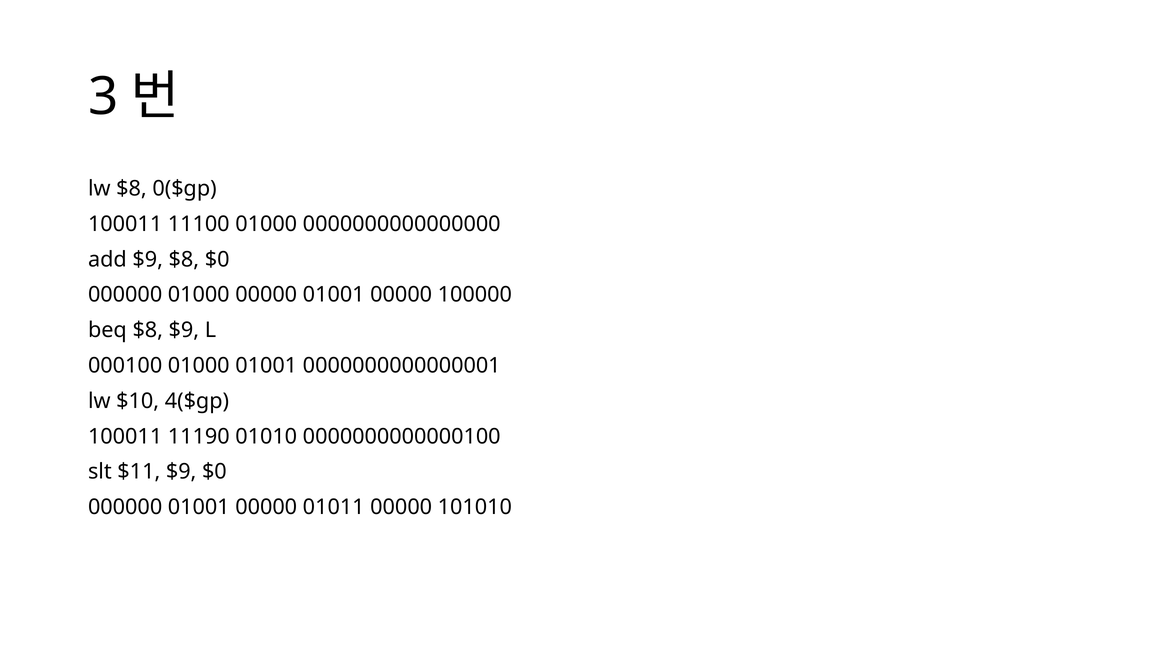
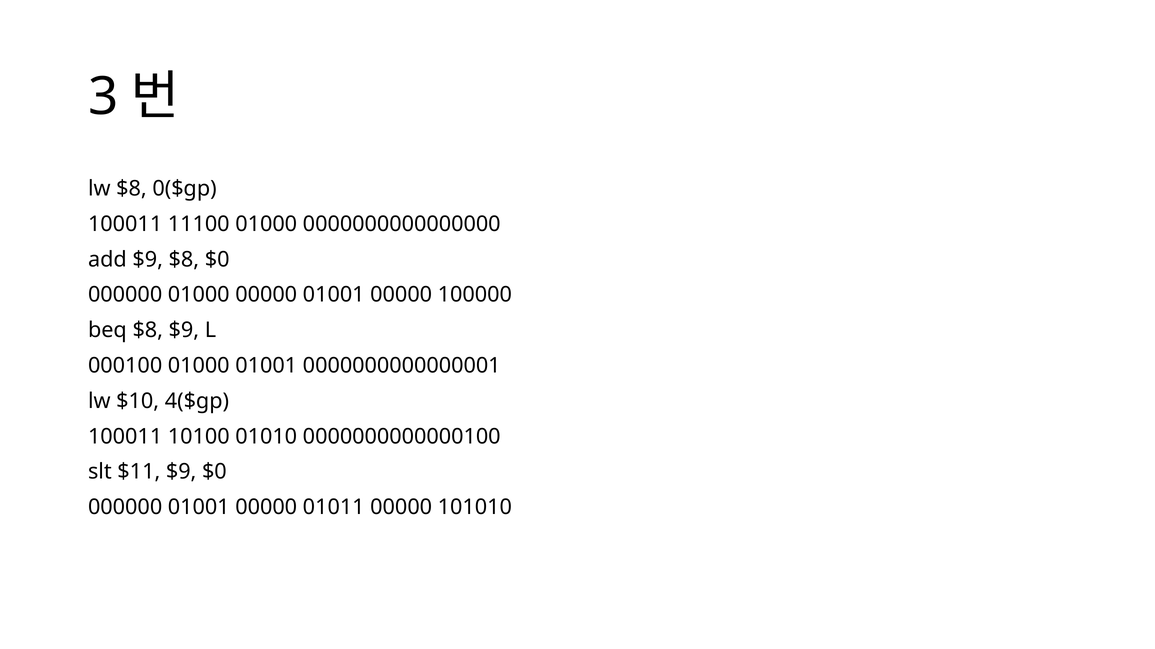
11190: 11190 -> 10100 (199, 437)
